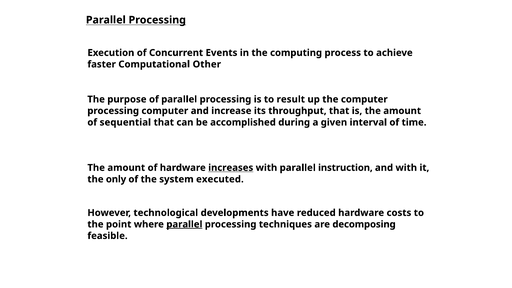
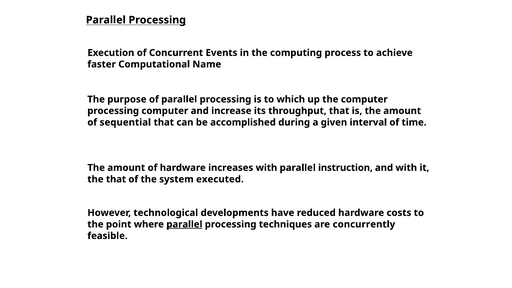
Other: Other -> Name (207, 64)
result: result -> which (291, 99)
increases underline: present -> none (231, 168)
the only: only -> that (116, 179)
decomposing: decomposing -> concurrently (364, 224)
